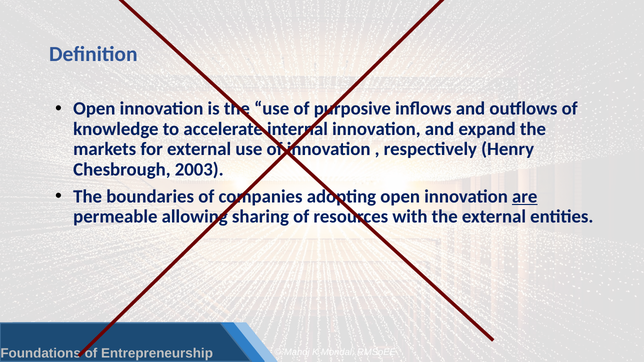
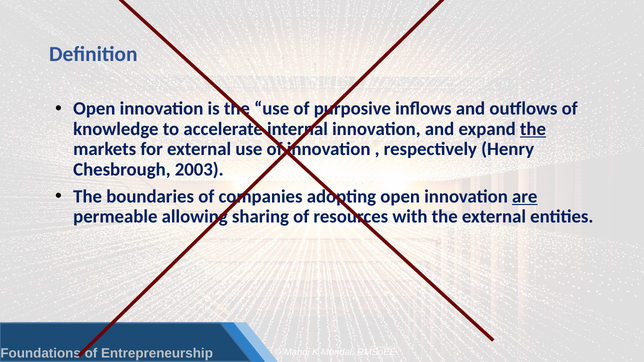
the underline: none -> present (533, 129)
